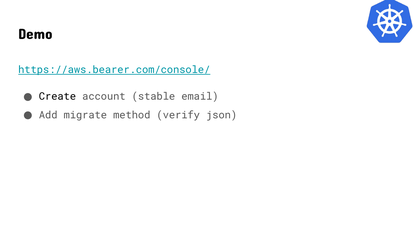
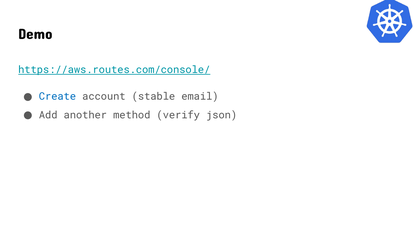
https://aws.bearer.com/console/: https://aws.bearer.com/console/ -> https://aws.routes.com/console/ (114, 70)
Create colour: black -> blue (57, 97)
migrate: migrate -> another (85, 115)
